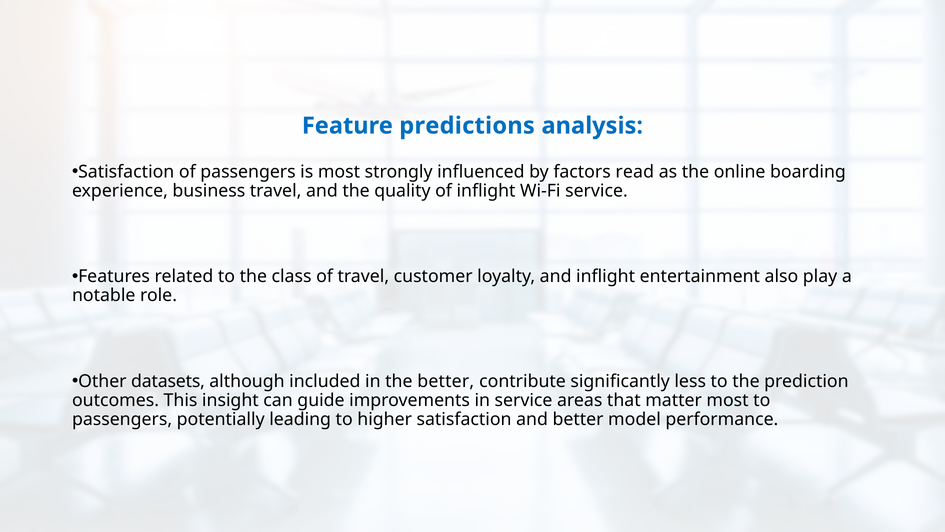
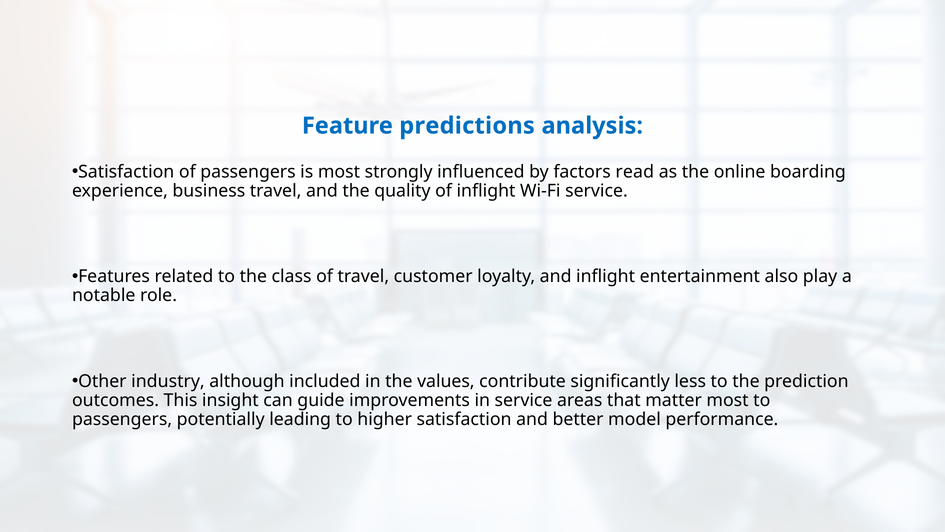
datasets: datasets -> industry (168, 381)
the better: better -> values (446, 381)
